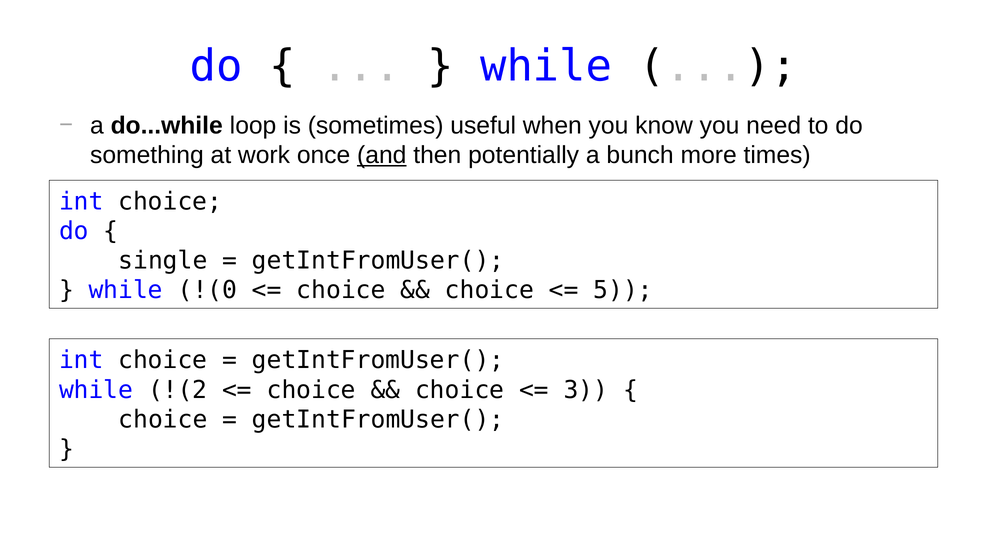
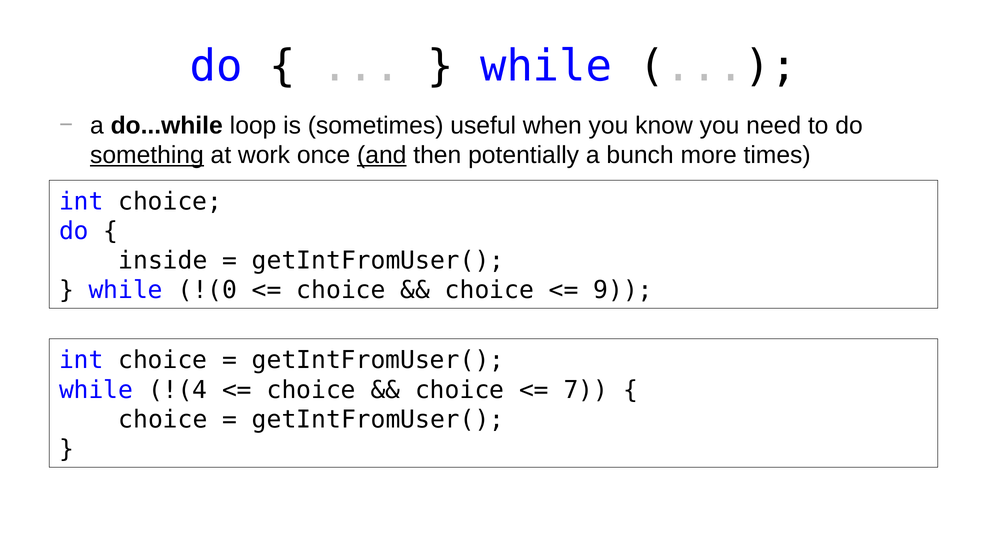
something underline: none -> present (147, 155)
single: single -> inside (163, 261)
5: 5 -> 9 (623, 290)
!(2: !(2 -> !(4 (178, 390)
3: 3 -> 7 (586, 390)
